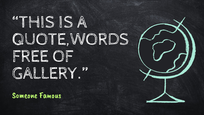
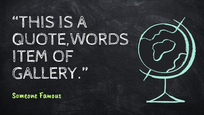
FREE: FREE -> ITEM (30, 56)
